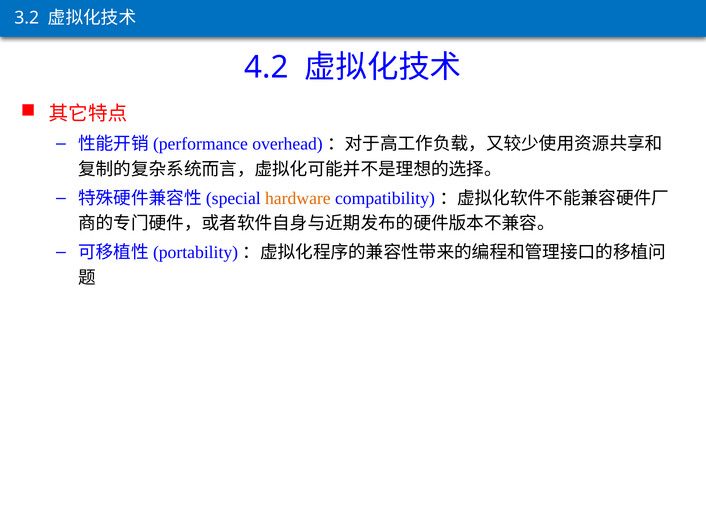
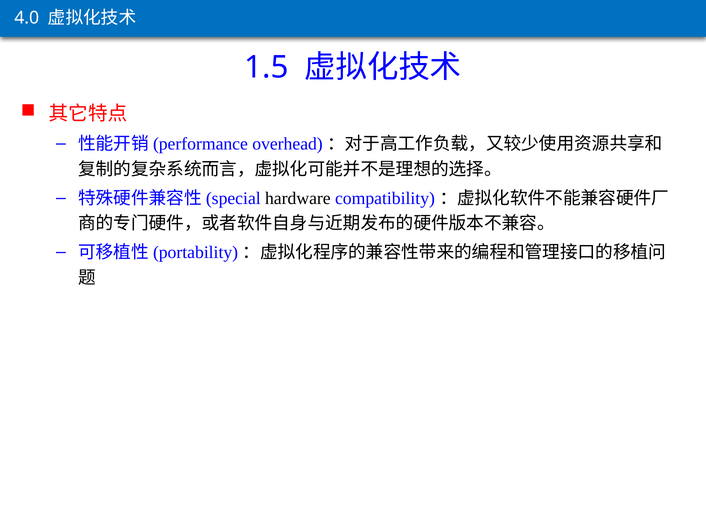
3.2: 3.2 -> 4.0 (27, 18)
4.2: 4.2 -> 1.5 (267, 68)
hardware colour: orange -> black (298, 198)
